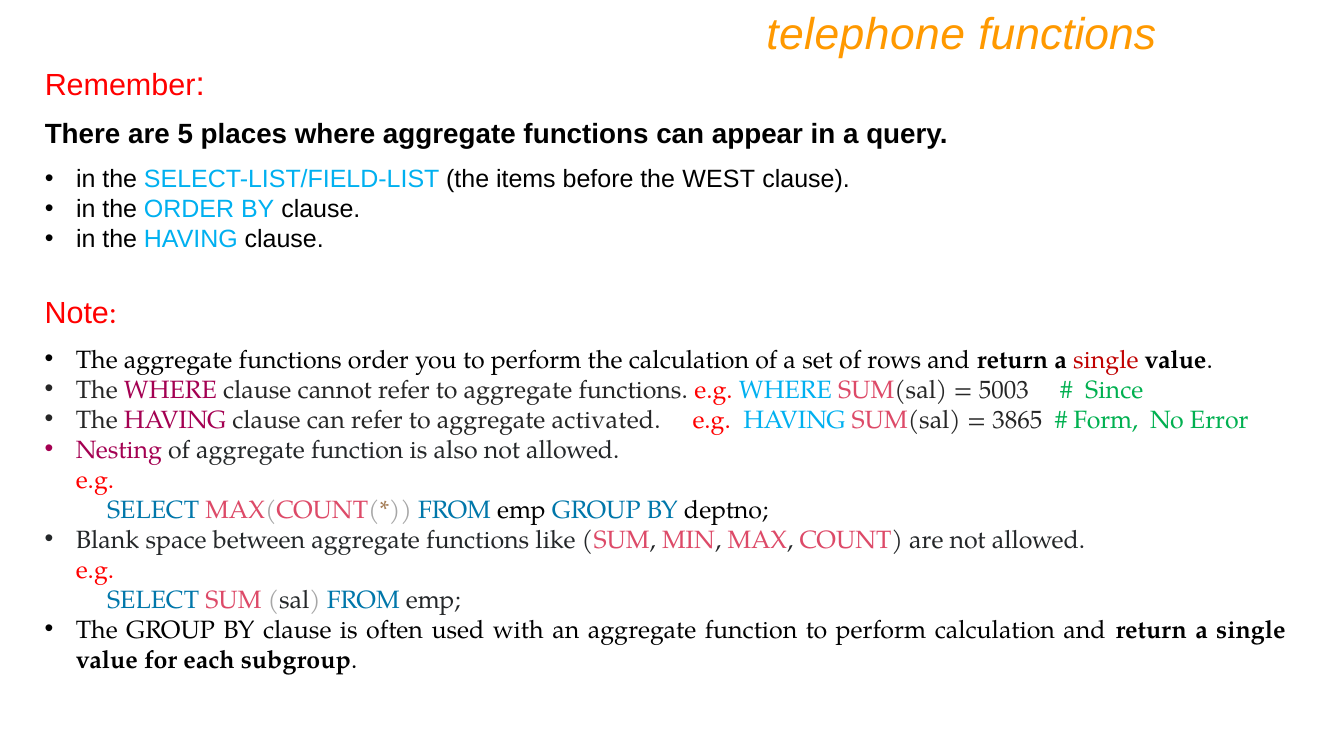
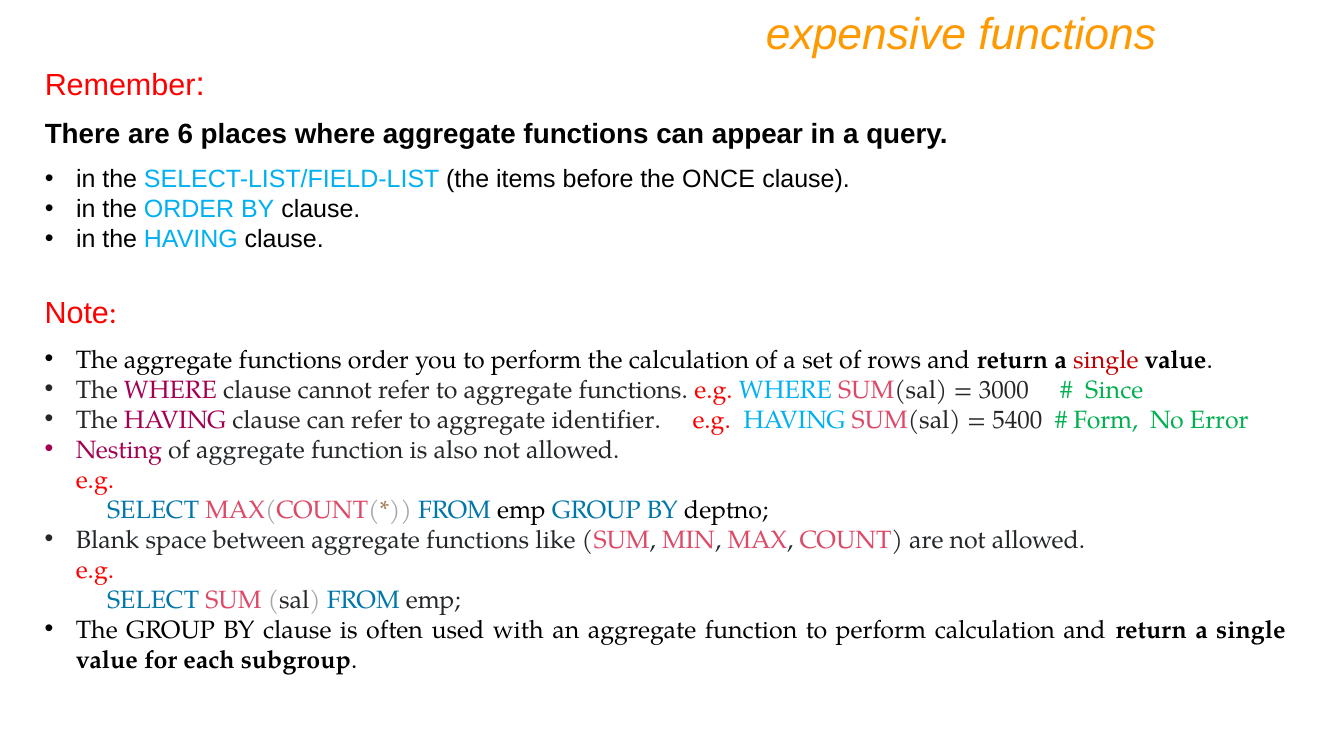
telephone: telephone -> expensive (866, 35)
5: 5 -> 6 (185, 135)
WEST: WEST -> ONCE (719, 179)
5003: 5003 -> 3000 (1004, 390)
activated: activated -> identifier (606, 420)
3865: 3865 -> 5400 (1017, 420)
